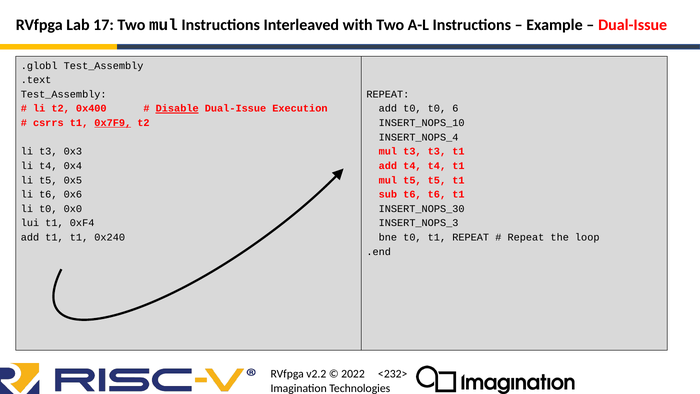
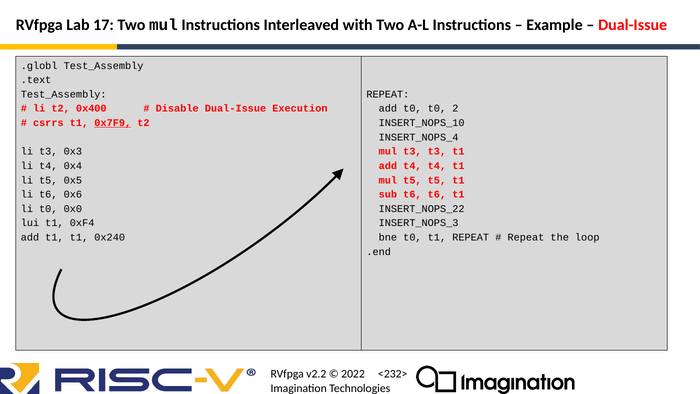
Disable underline: present -> none (177, 109)
6: 6 -> 2 (455, 109)
INSERT_NOPS_30: INSERT_NOPS_30 -> INSERT_NOPS_22 (422, 209)
